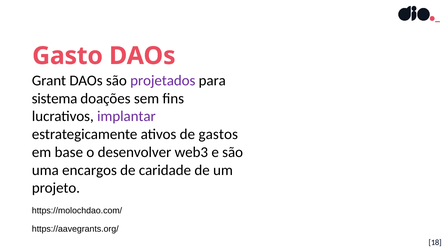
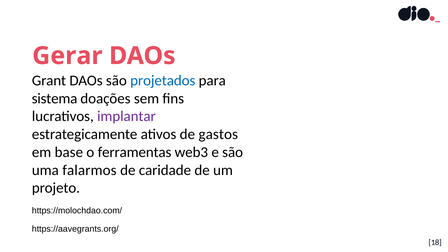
Gasto: Gasto -> Gerar (67, 56)
projetados colour: purple -> blue (163, 81)
desenvolver: desenvolver -> ferramentas (135, 152)
encargos: encargos -> falarmos (89, 170)
